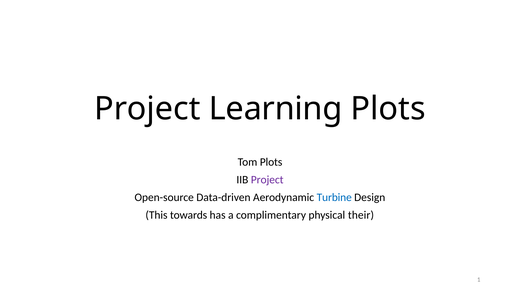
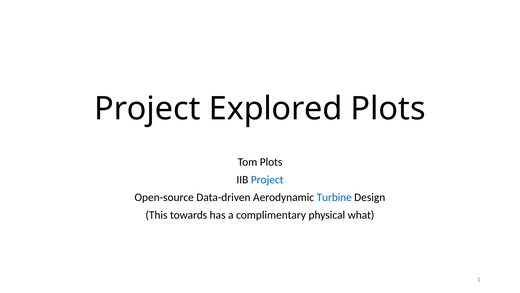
Learning: Learning -> Explored (276, 108)
Project colour: purple -> blue (267, 179)
their: their -> what (361, 215)
